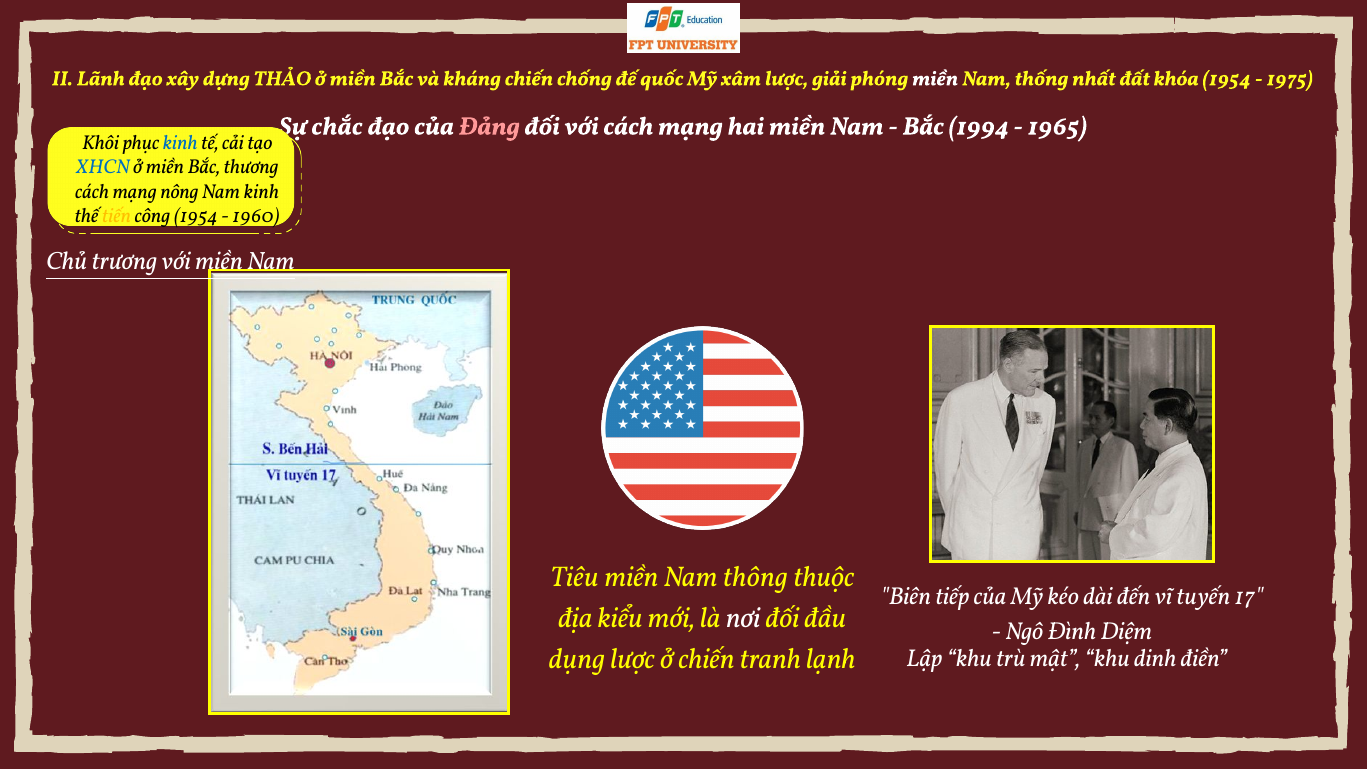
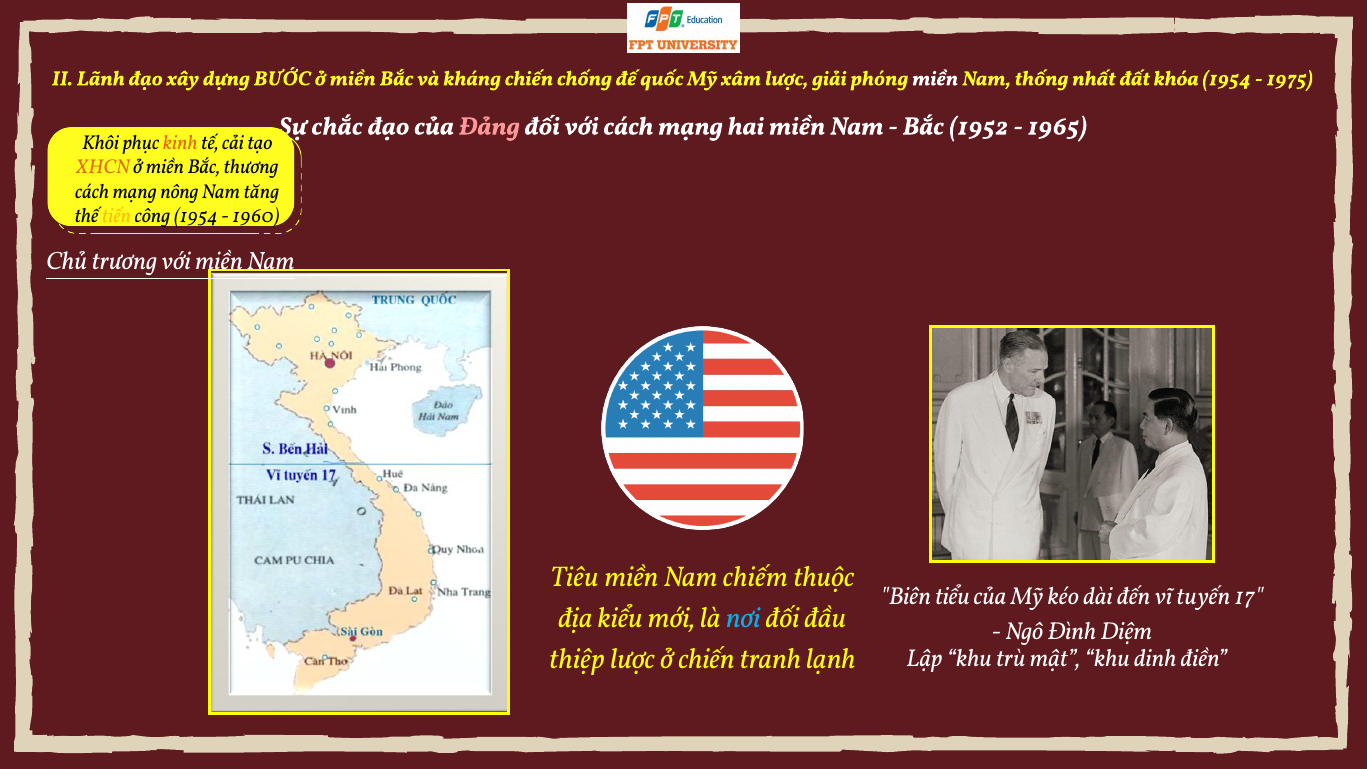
THẢO: THẢO -> BƯỚC (282, 79)
1994: 1994 -> 1952 (979, 126)
kinh colour: blue -> orange (180, 143)
XHCN colour: blue -> orange (103, 167)
Nam kinh: kinh -> tăng (261, 191)
thông: thông -> chiếm (755, 577)
tiếp: tiếp -> tiểu (952, 596)
nơi colour: white -> light blue (743, 618)
dụng: dụng -> thiệp (577, 659)
